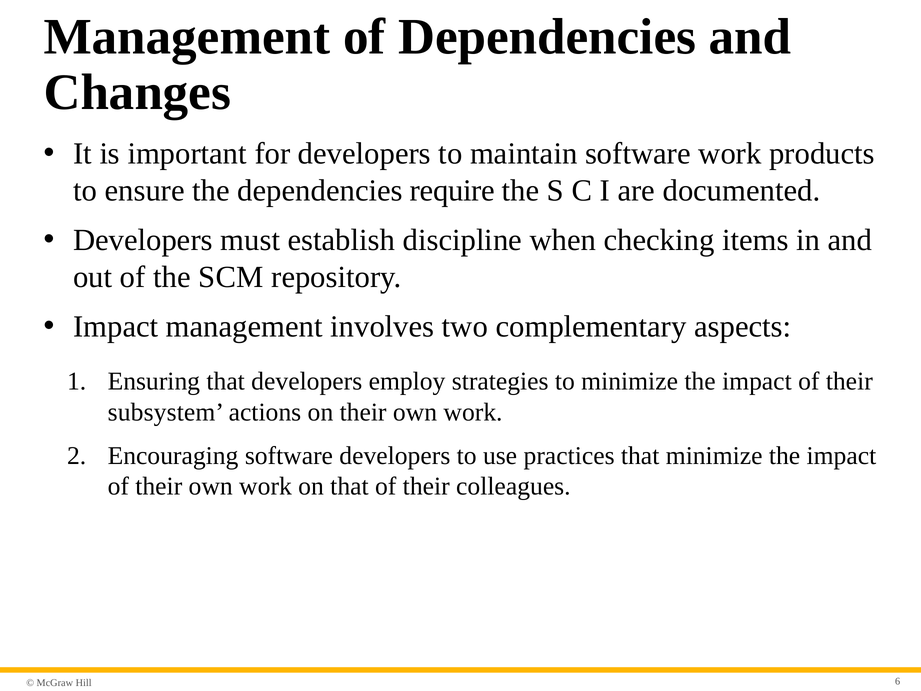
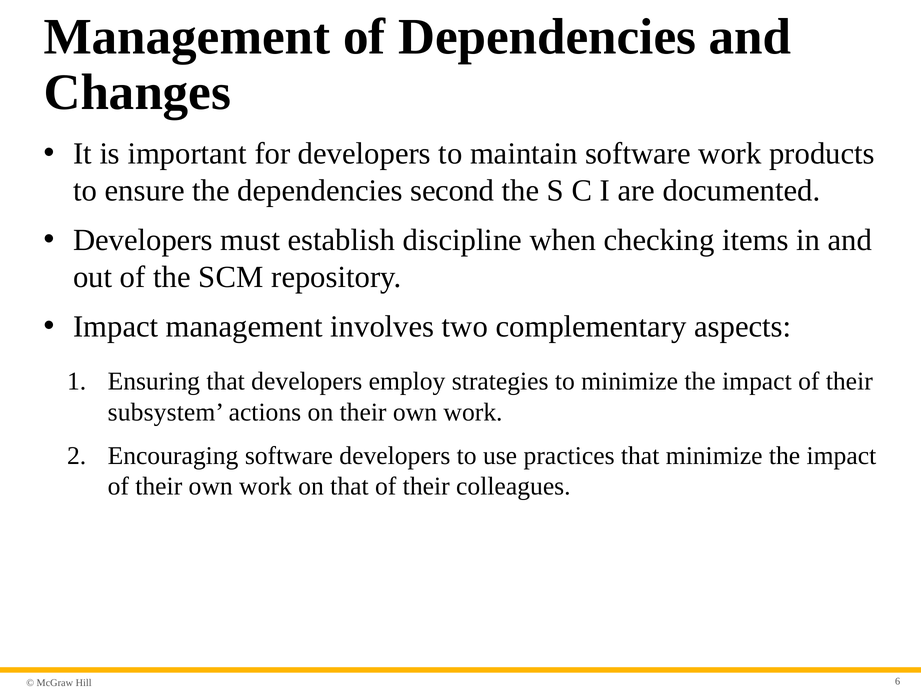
require: require -> second (452, 191)
